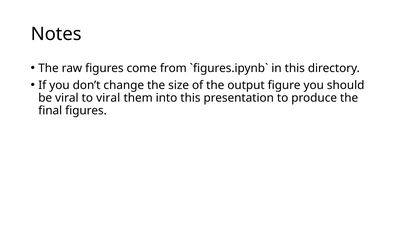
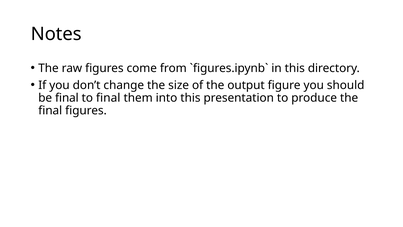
be viral: viral -> final (67, 98)
to viral: viral -> final (108, 98)
